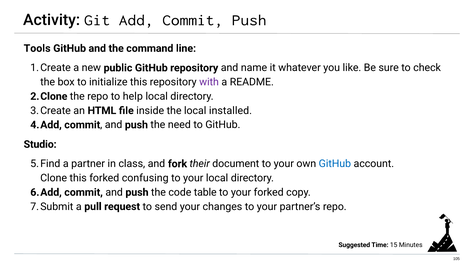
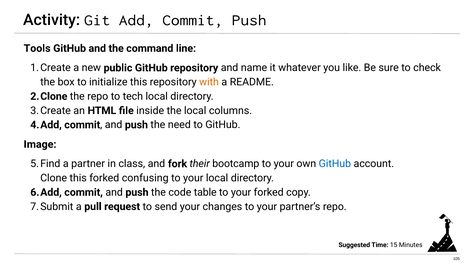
with colour: purple -> orange (209, 82)
help: help -> tech (133, 97)
installed: installed -> columns (231, 111)
Studio: Studio -> Image (40, 145)
document: document -> bootcamp (236, 164)
